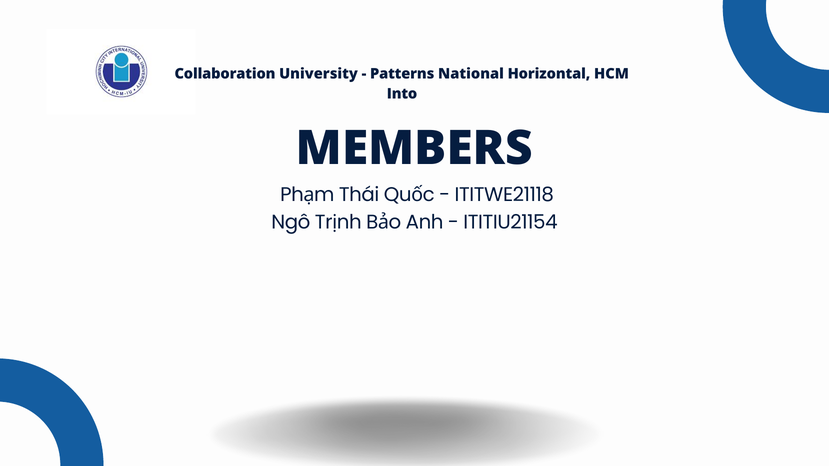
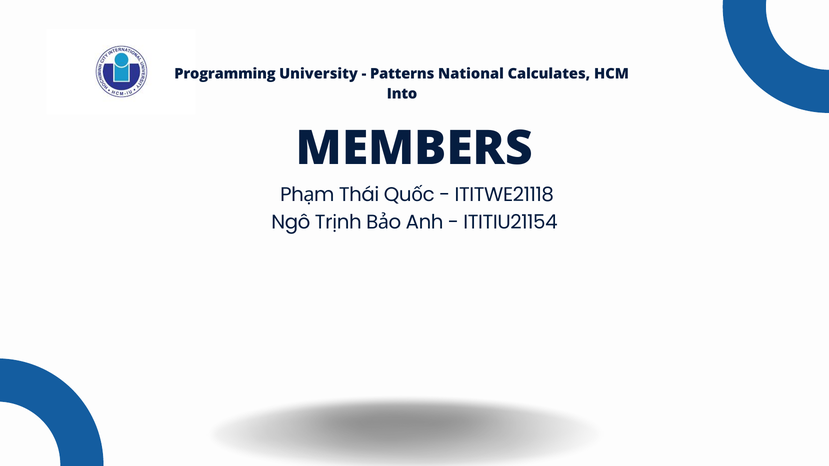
Collaboration: Collaboration -> Programming (225, 74)
Horizontal: Horizontal -> Calculates (549, 74)
